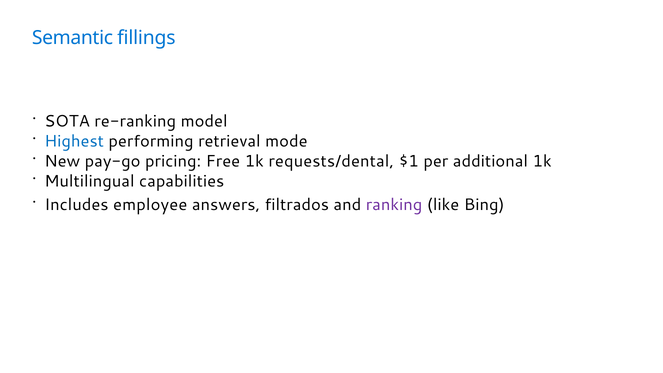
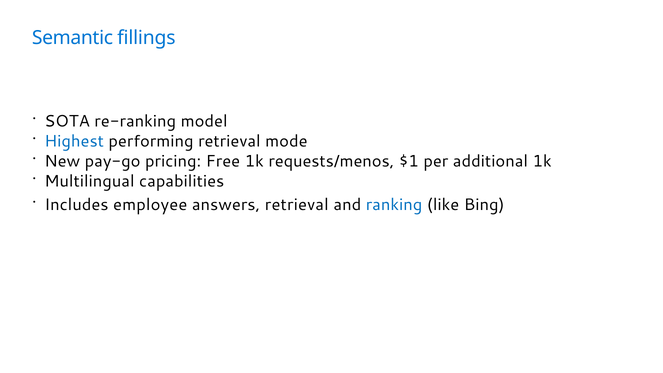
requests/dental: requests/dental -> requests/menos (331, 161)
answers filtrados: filtrados -> retrieval (297, 205)
ranking colour: purple -> blue (394, 205)
